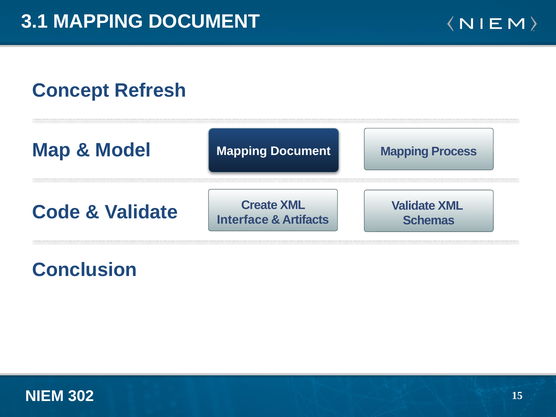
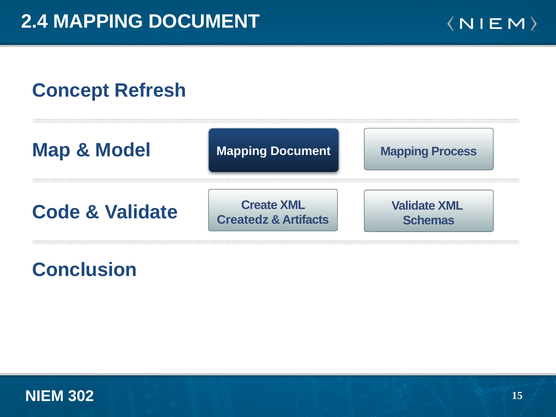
3.1: 3.1 -> 2.4 (34, 22)
Interface: Interface -> Createdz (243, 220)
